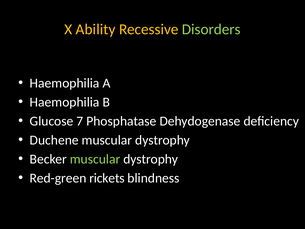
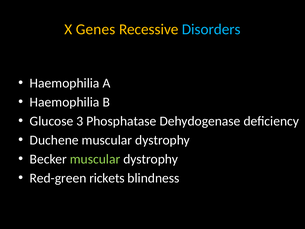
Ability: Ability -> Genes (96, 29)
Disorders colour: light green -> light blue (211, 29)
7: 7 -> 3 (80, 121)
